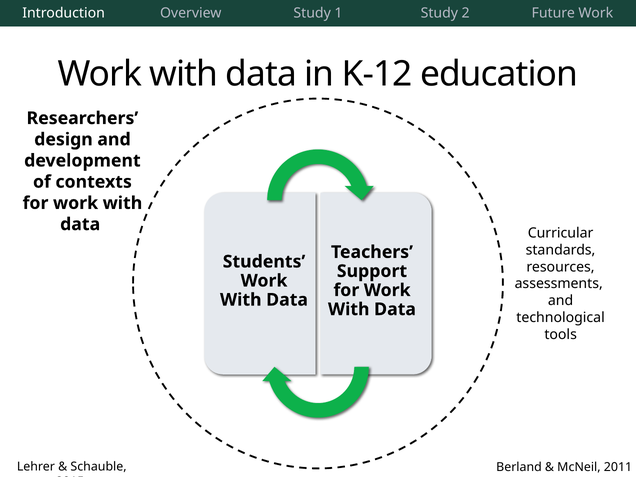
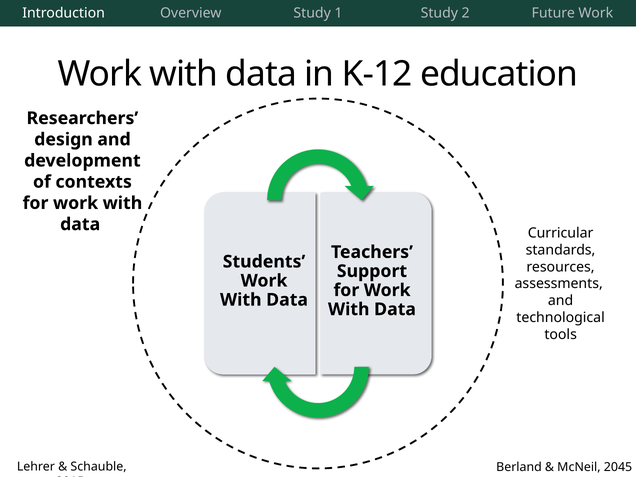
2011: 2011 -> 2045 (618, 467)
